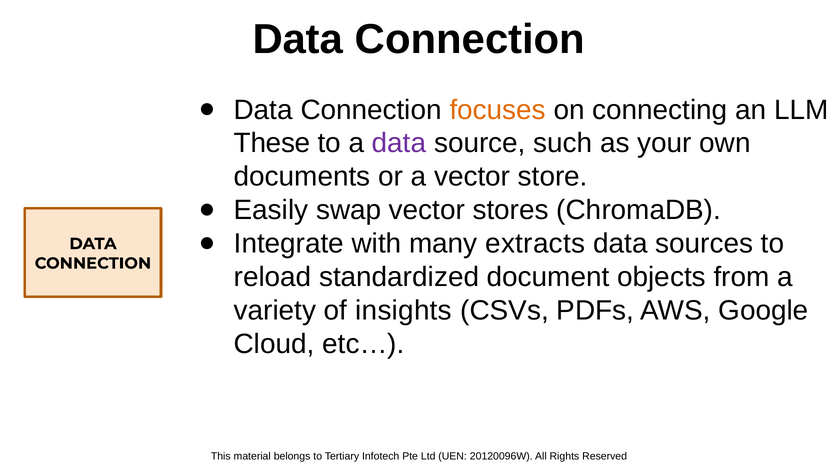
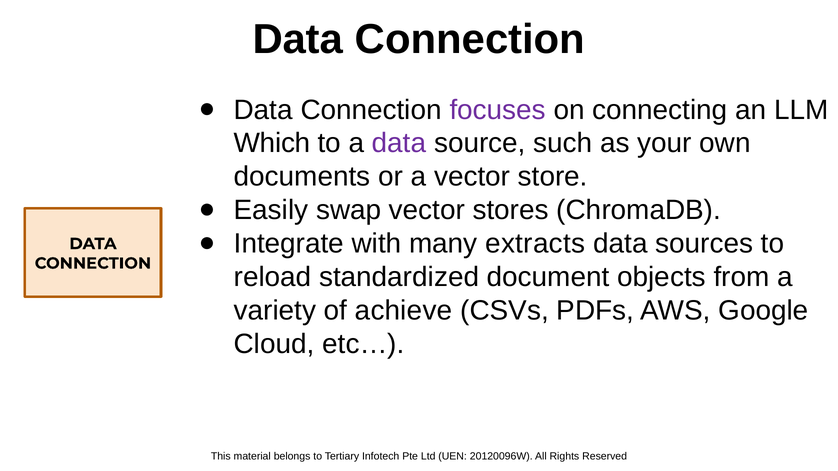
focuses colour: orange -> purple (498, 110)
These: These -> Which (272, 143)
insights: insights -> achieve (404, 311)
